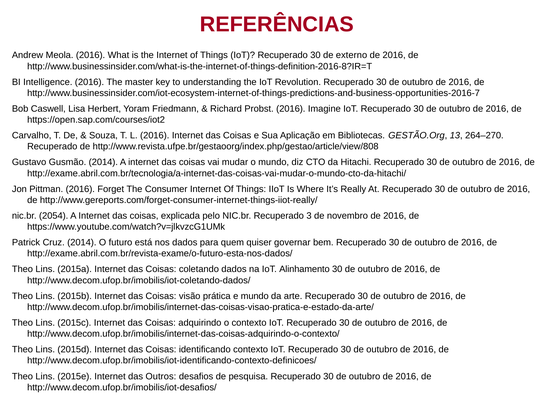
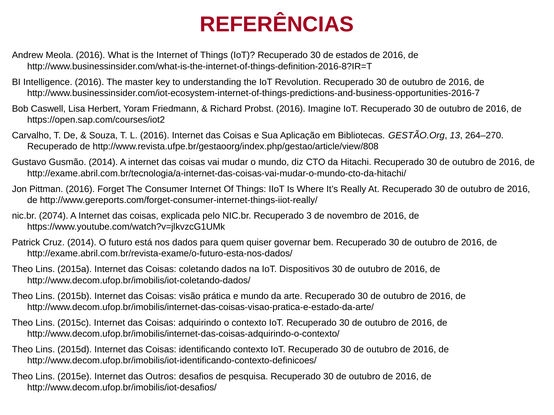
externo: externo -> estados (352, 55)
2054: 2054 -> 2074 (54, 216)
Alinhamento: Alinhamento -> Dispositivos (304, 270)
